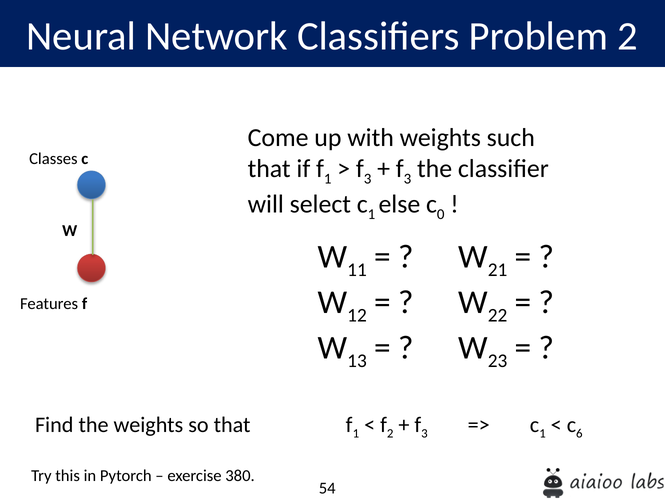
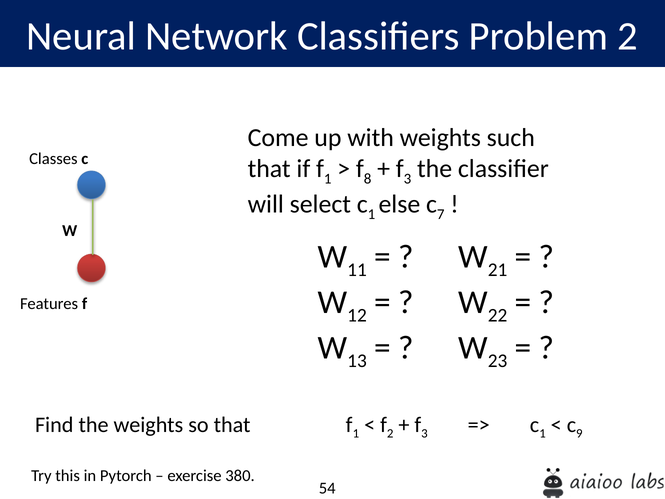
3: 3 -> 8 (368, 179)
0: 0 -> 7 (441, 214)
6: 6 -> 9 (579, 433)
